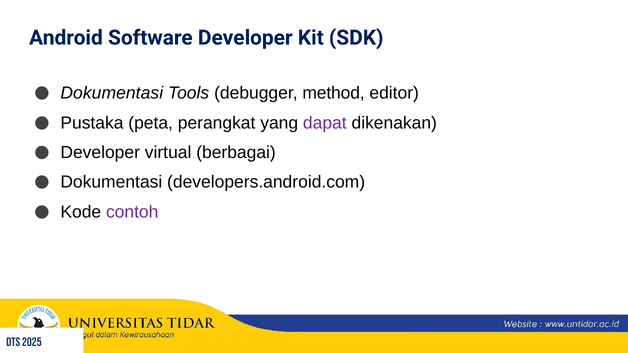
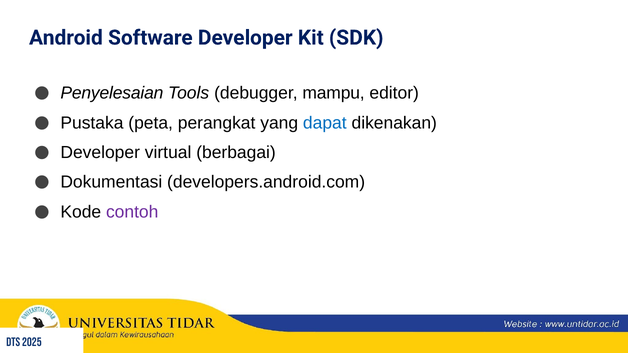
Dokumentasi: Dokumentasi -> Penyelesaian (112, 93)
method: method -> mampu (334, 93)
dapat colour: purple -> blue (325, 123)
